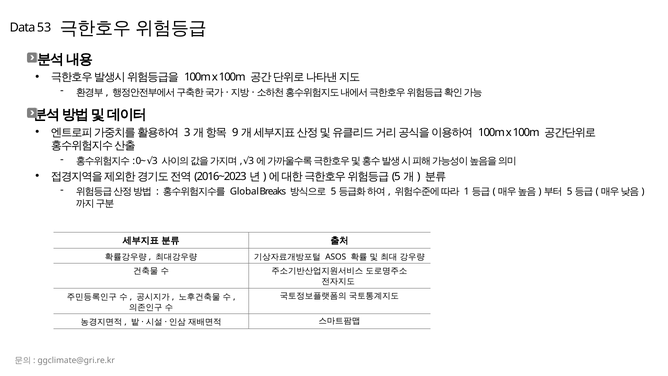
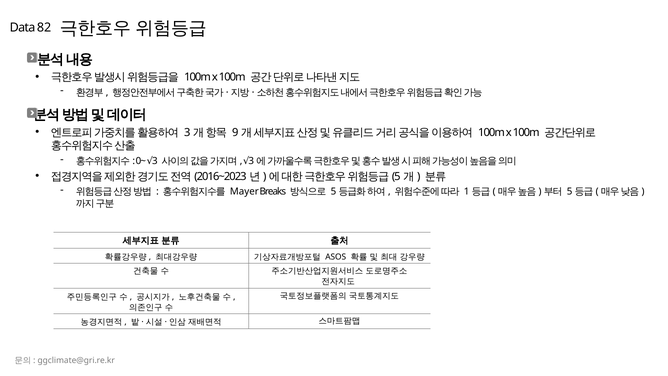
53: 53 -> 82 (44, 28)
Global: Global -> Mayer (244, 191)
